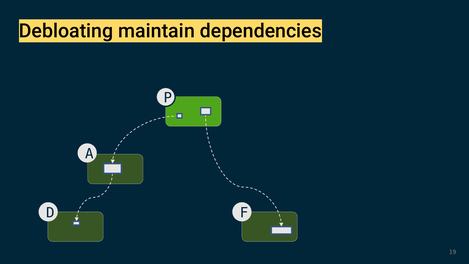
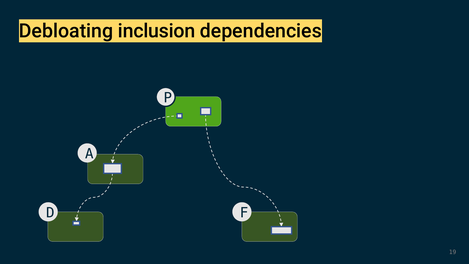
maintain: maintain -> inclusion (157, 31)
